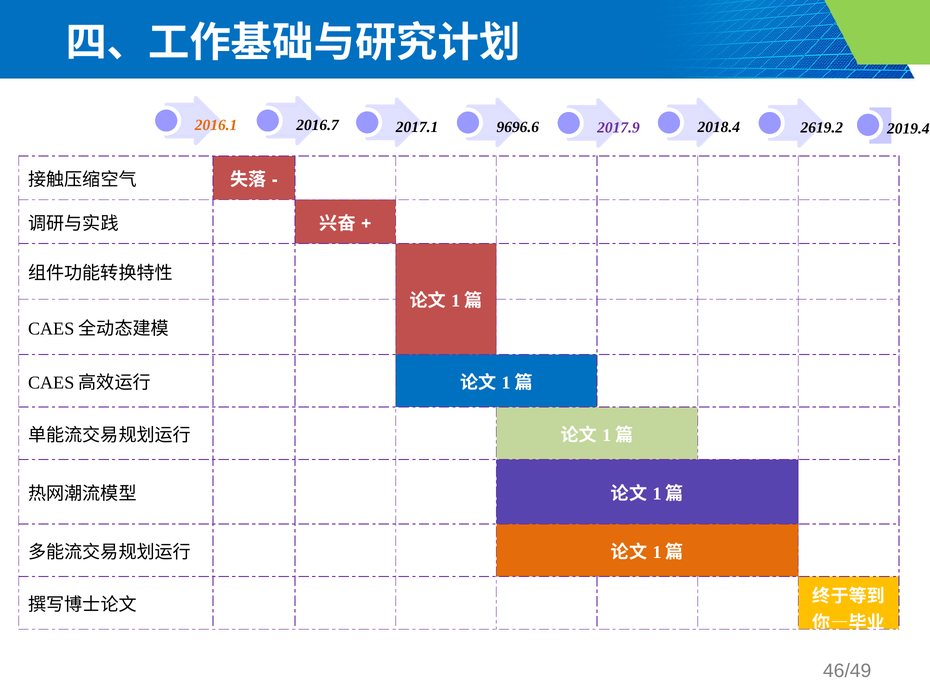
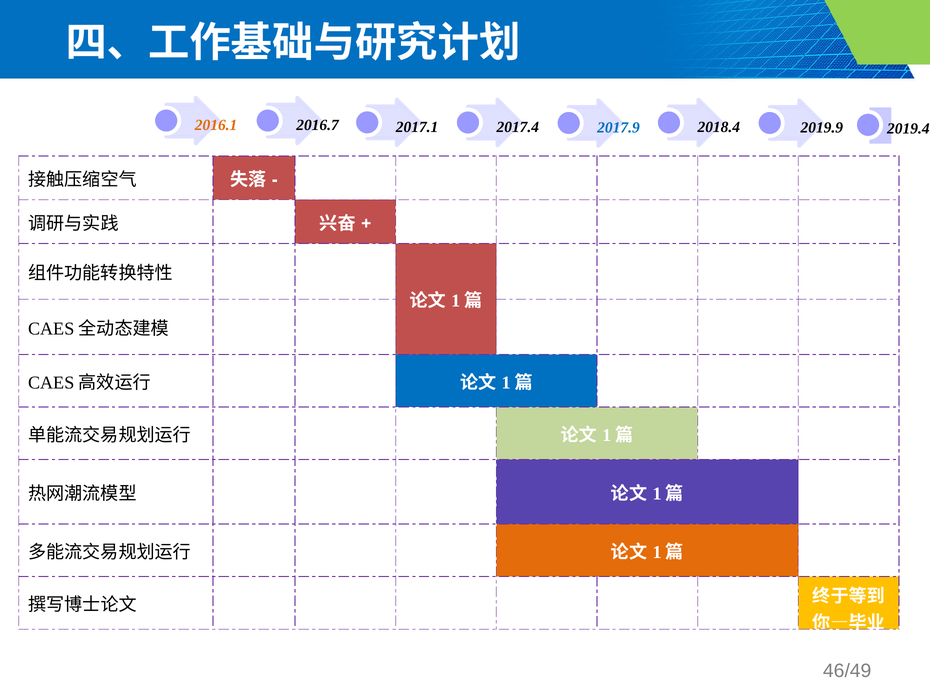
9696.6: 9696.6 -> 2017.4 (518, 127)
2017.9 colour: purple -> blue (619, 128)
2619.2: 2619.2 -> 2019.9 (822, 128)
